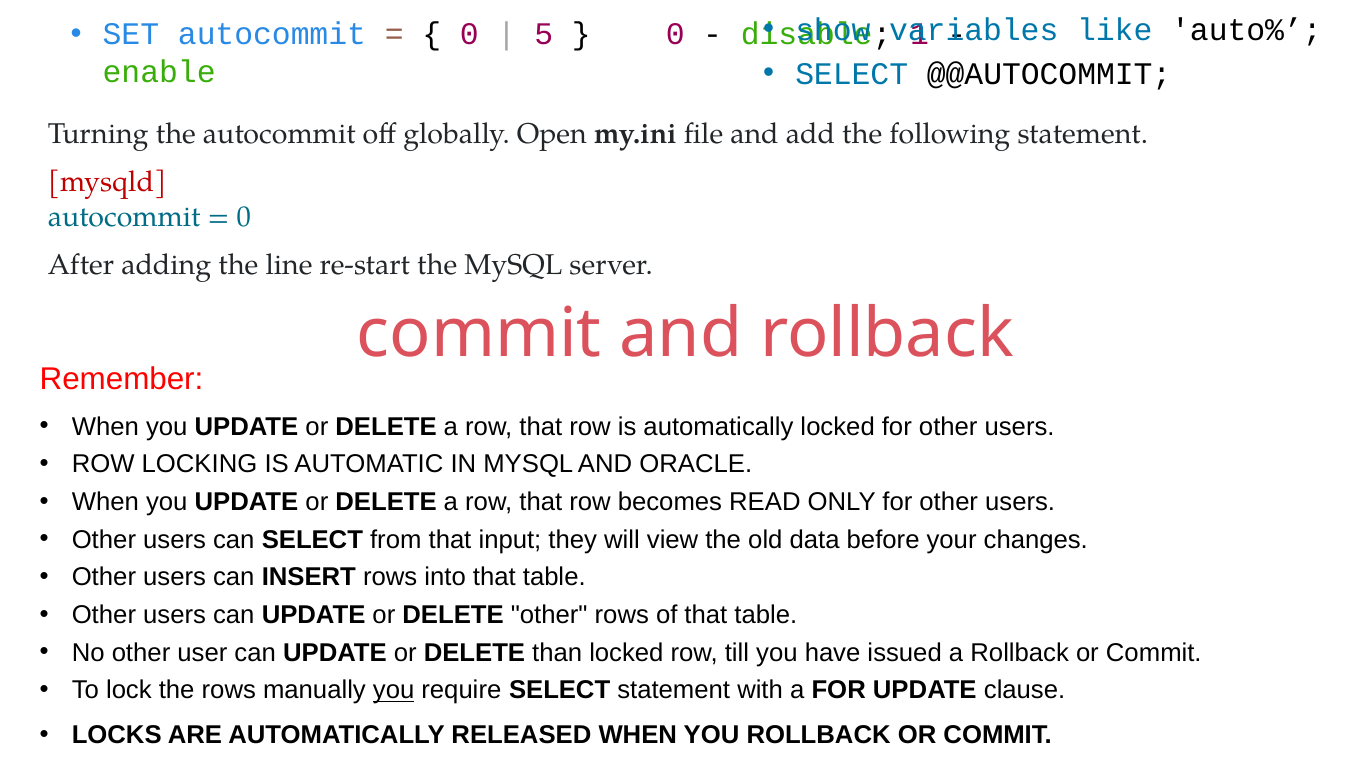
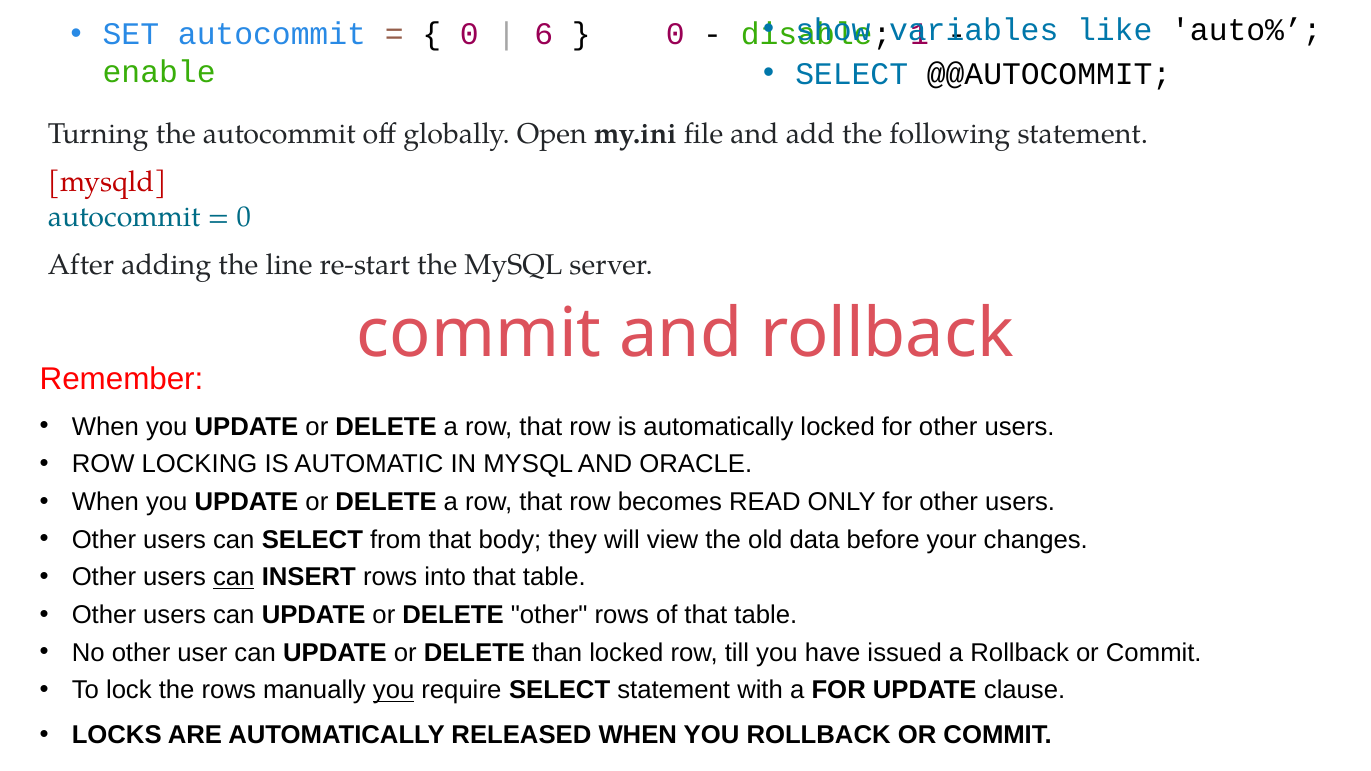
5: 5 -> 6 (544, 35)
input: input -> body (510, 540)
can underline: none -> present (234, 578)
